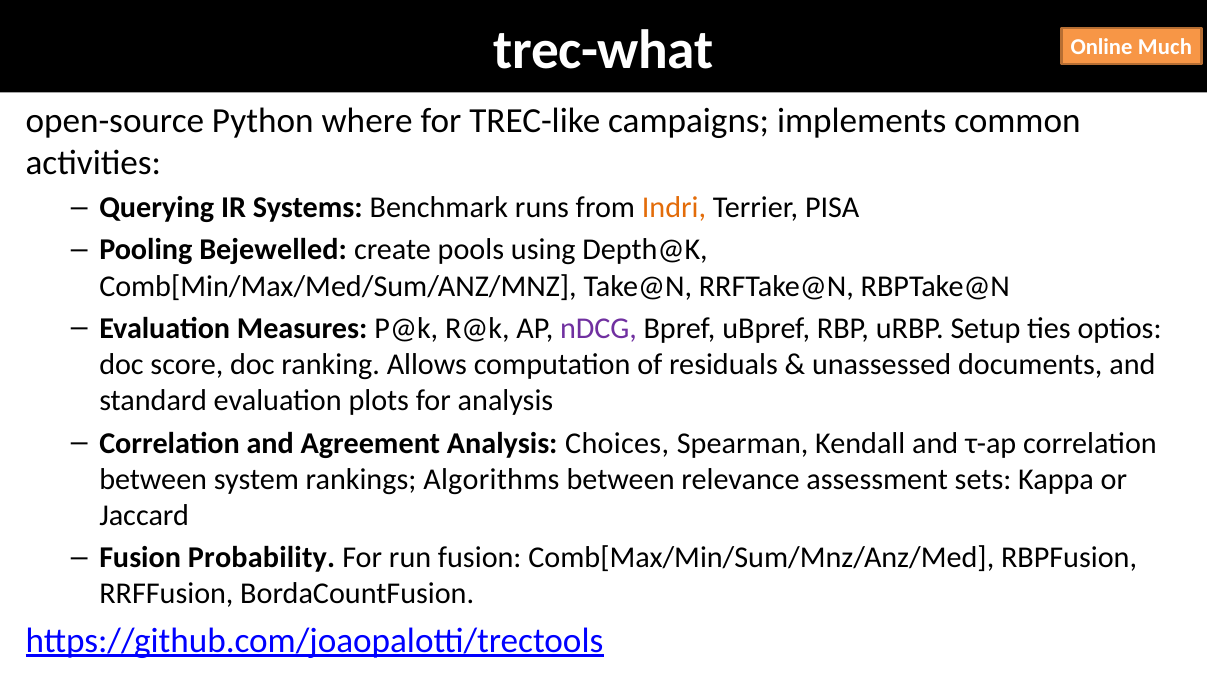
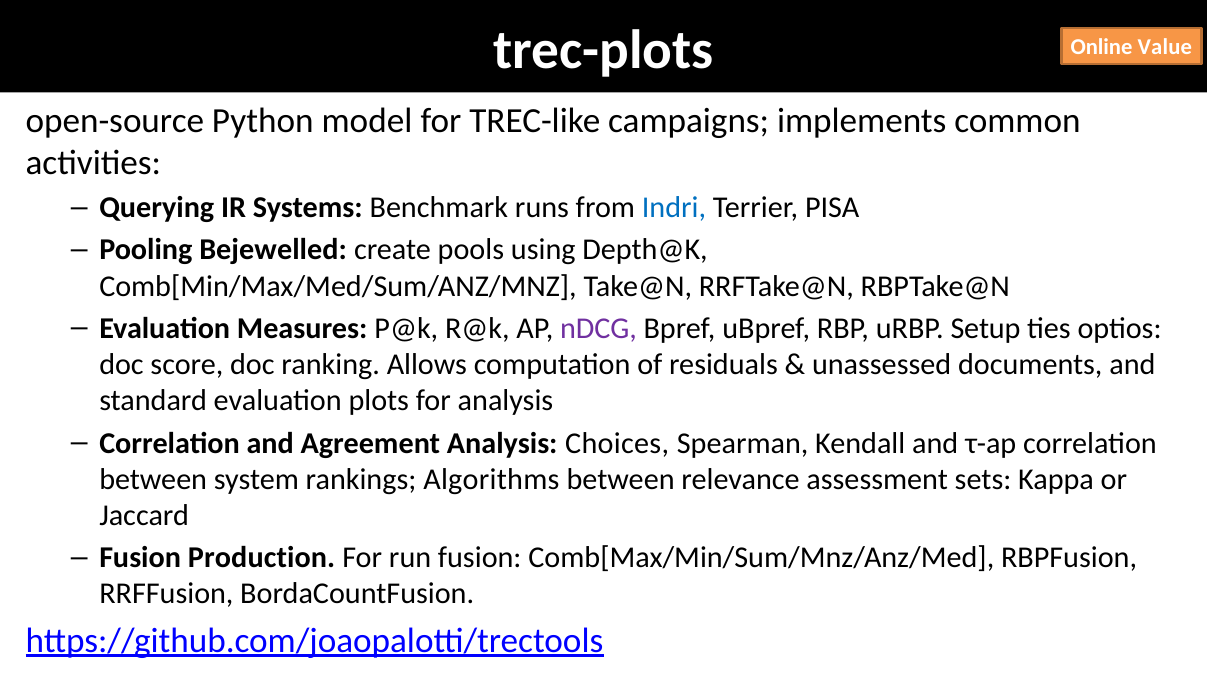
trec-what: trec-what -> trec-plots (603, 50)
Much: Much -> Value (1165, 48)
where: where -> model (367, 121)
Indri colour: orange -> blue (674, 208)
Probability: Probability -> Production (262, 558)
